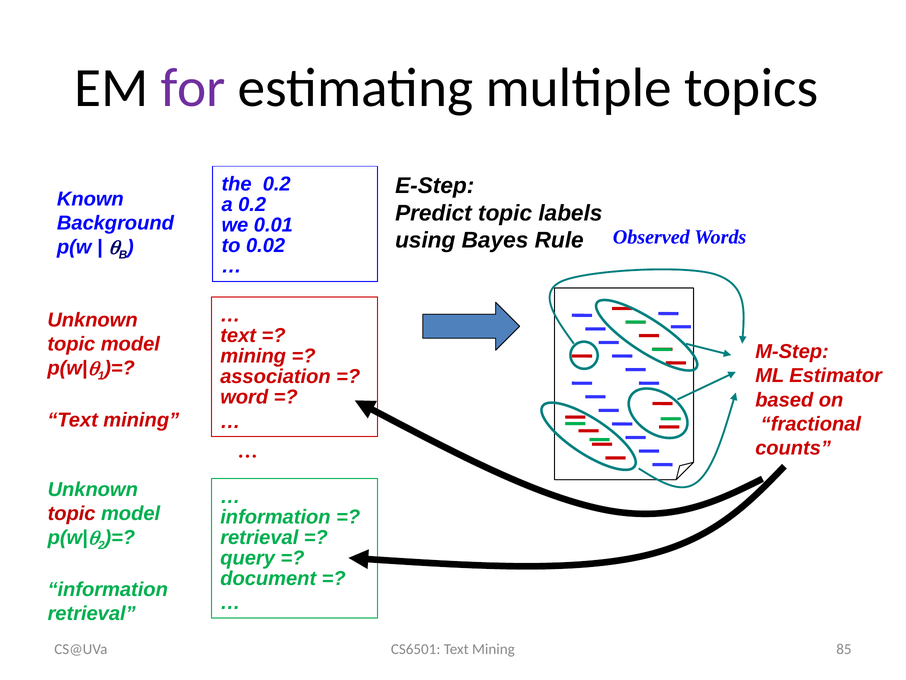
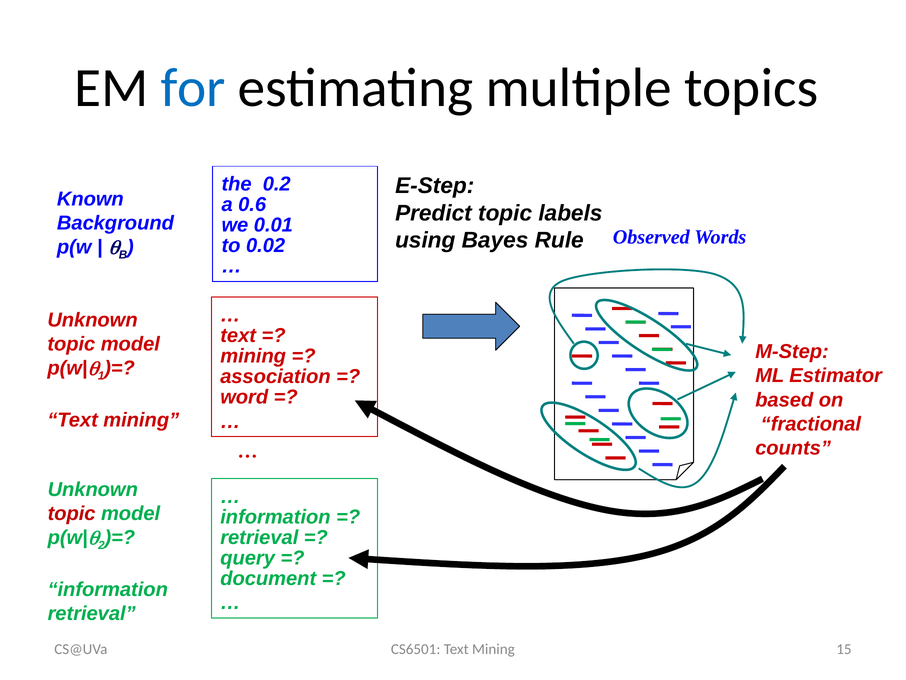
for colour: purple -> blue (193, 88)
a 0.2: 0.2 -> 0.6 (252, 204)
85: 85 -> 15 (844, 649)
